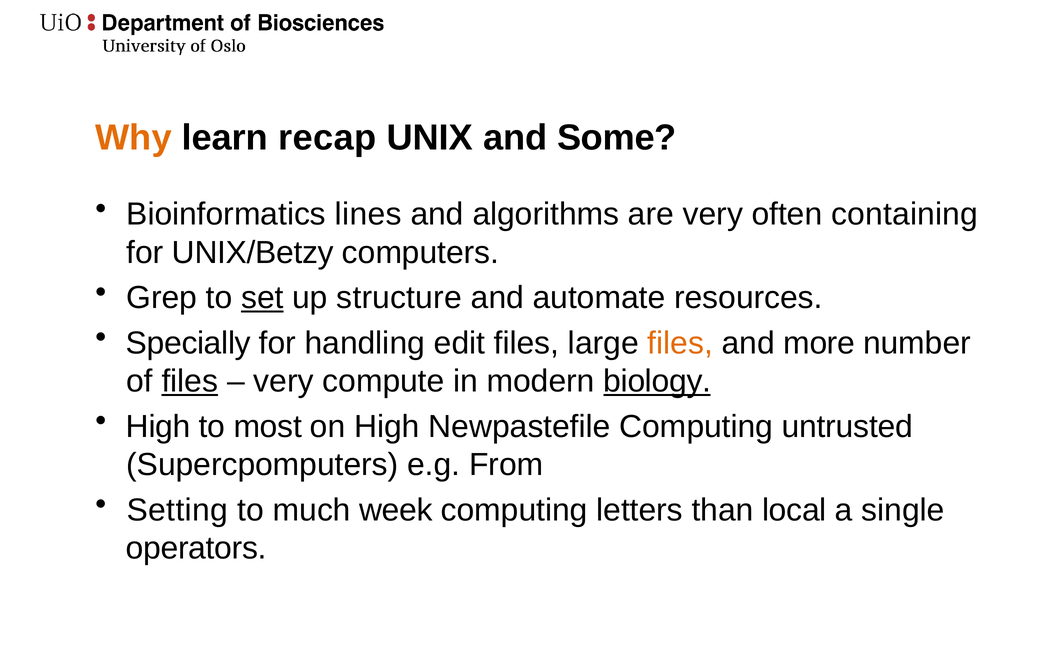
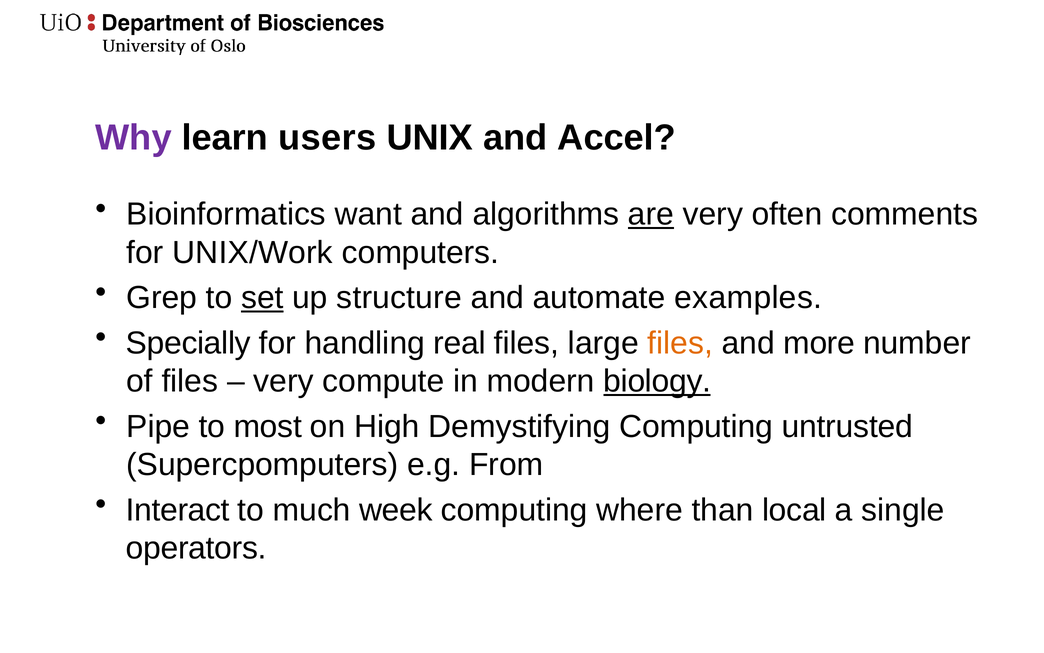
Why colour: orange -> purple (134, 138)
recap: recap -> users (327, 138)
Some: Some -> Accel (617, 138)
lines: lines -> want (368, 214)
are underline: none -> present (651, 214)
containing: containing -> comments (905, 214)
UNIX/Betzy: UNIX/Betzy -> UNIX/Work (253, 252)
resources: resources -> examples (748, 297)
edit: edit -> real (460, 343)
files underline: present -> none (190, 381)
High: High -> Pipe (158, 426)
Newpastefile: Newpastefile -> Demystifying (520, 426)
Setting: Setting -> Interact (178, 510)
letters: letters -> where (640, 510)
